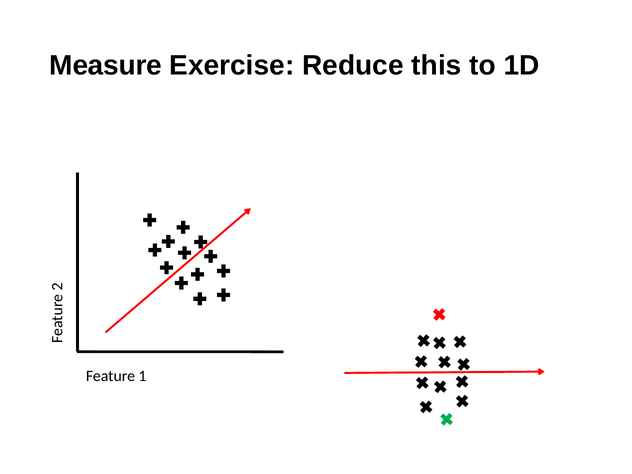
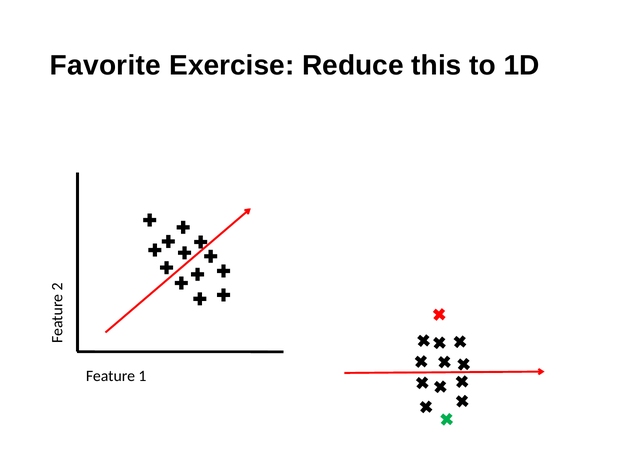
Measure: Measure -> Favorite (105, 65)
